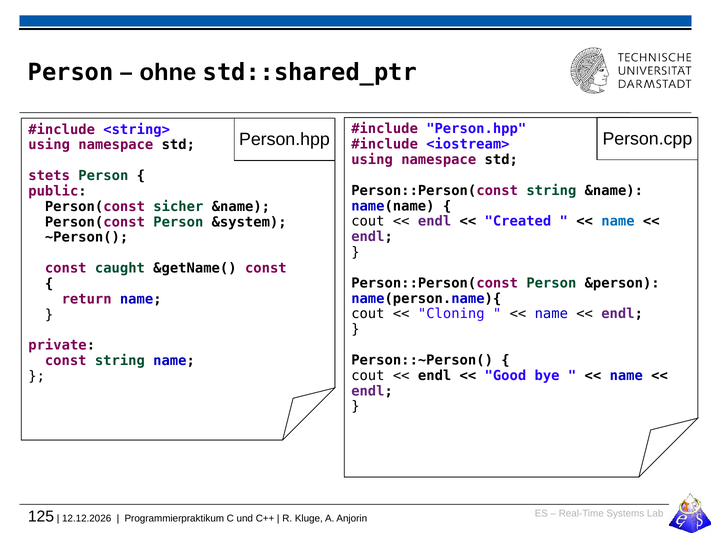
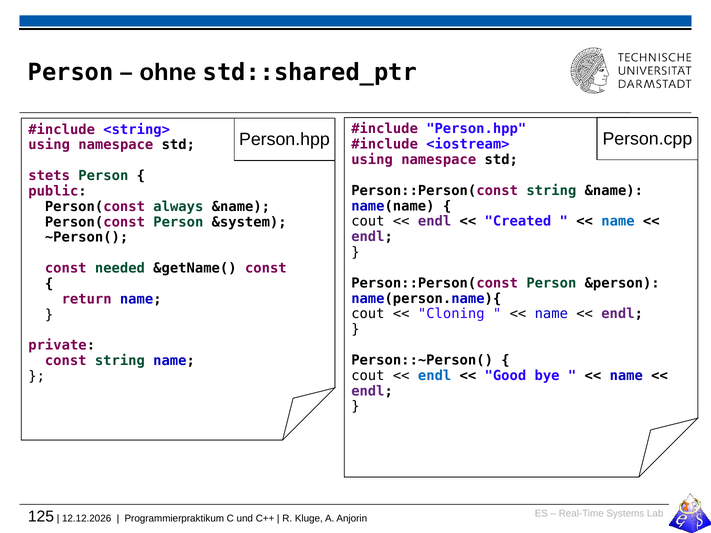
sicher: sicher -> always (178, 207)
caught: caught -> needed (120, 268)
endl colour: black -> blue (435, 376)
